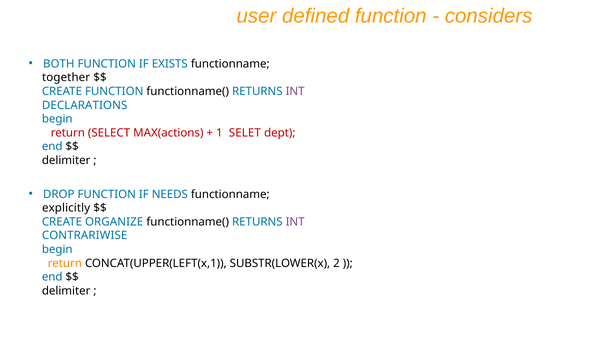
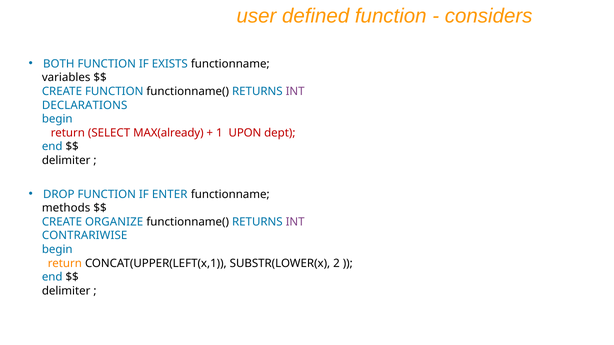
together: together -> variables (66, 78)
MAX(actions: MAX(actions -> MAX(already (168, 133)
SELET: SELET -> UPON (245, 133)
NEEDS: NEEDS -> ENTER (170, 194)
explicitly: explicitly -> methods (66, 208)
